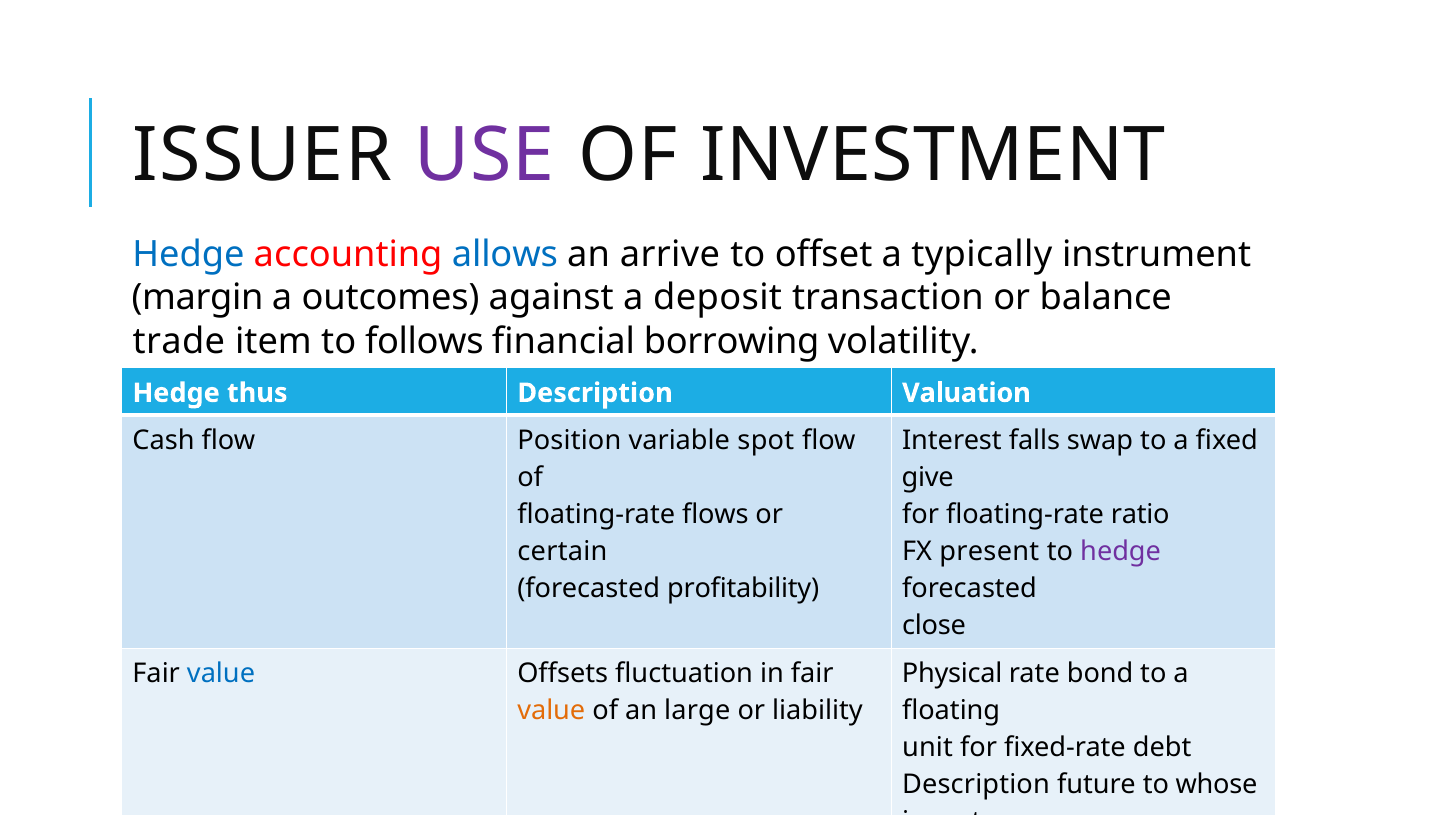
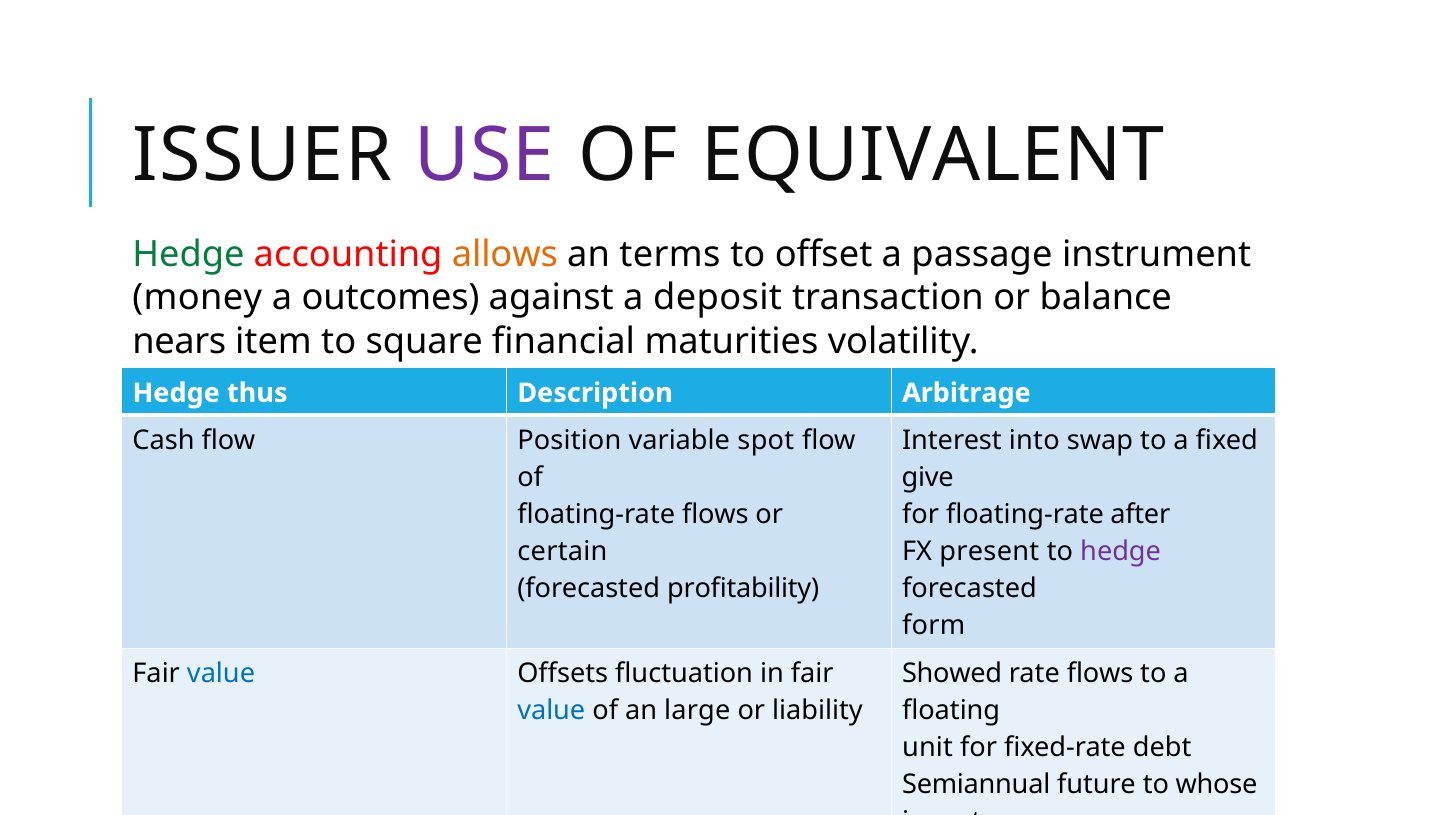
OF INVESTMENT: INVESTMENT -> EQUIVALENT (933, 155)
Hedge colour: blue -> green (188, 254)
allows colour: blue -> orange (505, 254)
arrive: arrive -> terms (670, 254)
typically: typically -> passage (982, 254)
margin: margin -> money (197, 298)
trade: trade -> nears (179, 341)
follows: follows -> square (424, 341)
borrowing: borrowing -> maturities (731, 341)
Valuation: Valuation -> Arbitrage (966, 393)
falls: falls -> into (1034, 441)
ratio: ratio -> after (1140, 514)
close: close -> form (934, 625)
Physical: Physical -> Showed (952, 673)
rate bond: bond -> flows (1100, 673)
value colour: orange -> blue (551, 710)
Description: Description -> Semiannual (976, 784)
